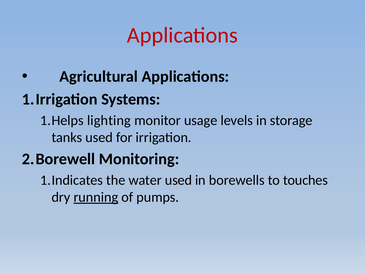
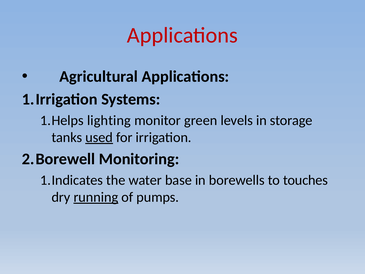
usage: usage -> green (201, 120)
used underline: none -> present (99, 137)
water used: used -> base (178, 180)
